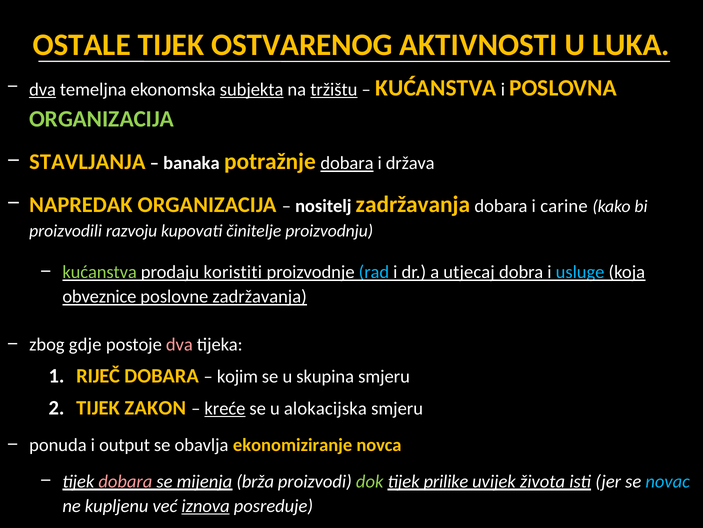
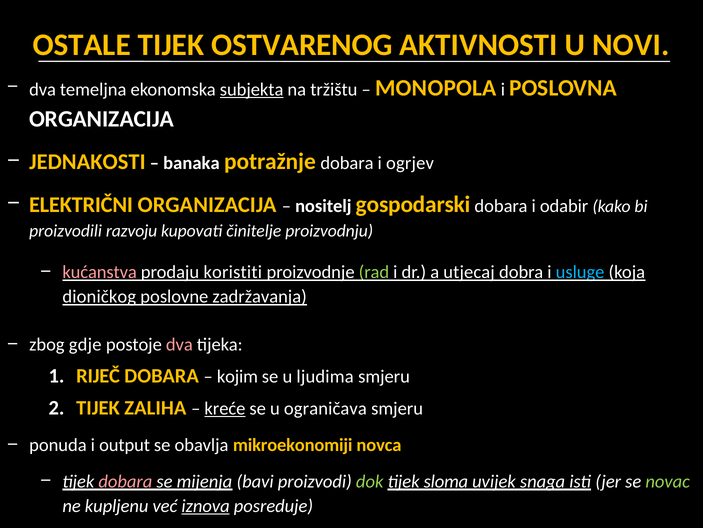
LUKA: LUKA -> NOVI (631, 45)
dva underline: present -> none (43, 90)
tržištu underline: present -> none (334, 90)
KUĆANSTVA: KUĆANSTVA -> MONOPOLA (436, 88)
ORGANIZACIJA colour: light green -> white (102, 119)
STAVLJANJA: STAVLJANJA -> JEDNAKOSTI (87, 162)
dobara underline: present -> none (347, 163)
država: država -> ogrjev (410, 163)
NAPREDAK: NAPREDAK -> ELEKTRIČNI (81, 204)
nositelj zadržavanja: zadržavanja -> gospodarski (413, 204)
carine: carine -> odabir (564, 206)
kućanstva colour: light green -> pink (100, 272)
rad colour: light blue -> light green (374, 272)
obveznice: obveznice -> dioničkog (99, 296)
skupina: skupina -> ljudima (325, 376)
ZAKON: ZAKON -> ZALIHA (155, 407)
alokacijska: alokacijska -> ograničava (325, 408)
ekonomiziranje: ekonomiziranje -> mikroekonomiji (293, 445)
brža: brža -> bavi (255, 481)
prilike: prilike -> sloma (446, 481)
života: života -> snaga (543, 481)
novac colour: light blue -> light green (668, 481)
